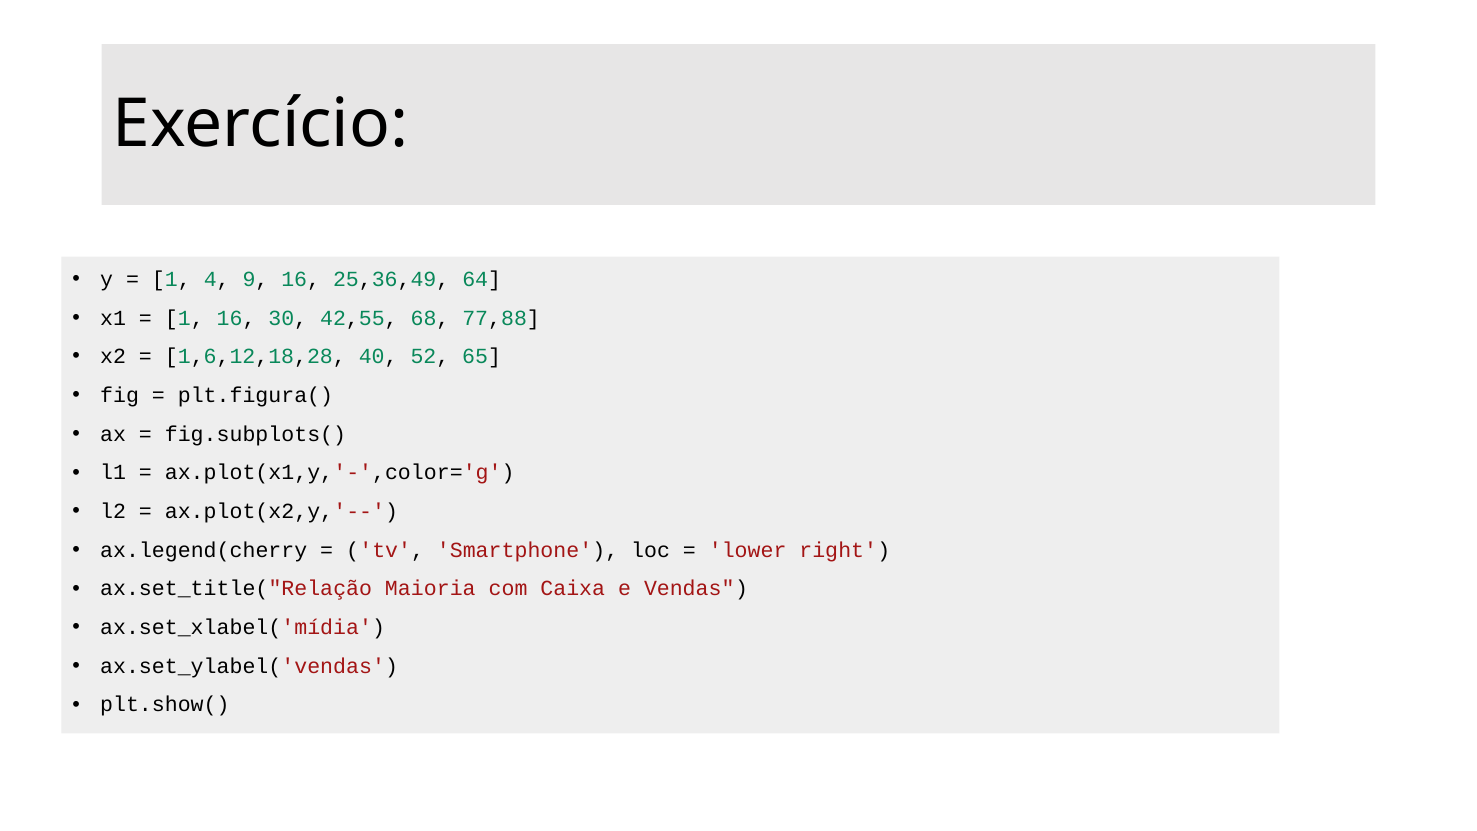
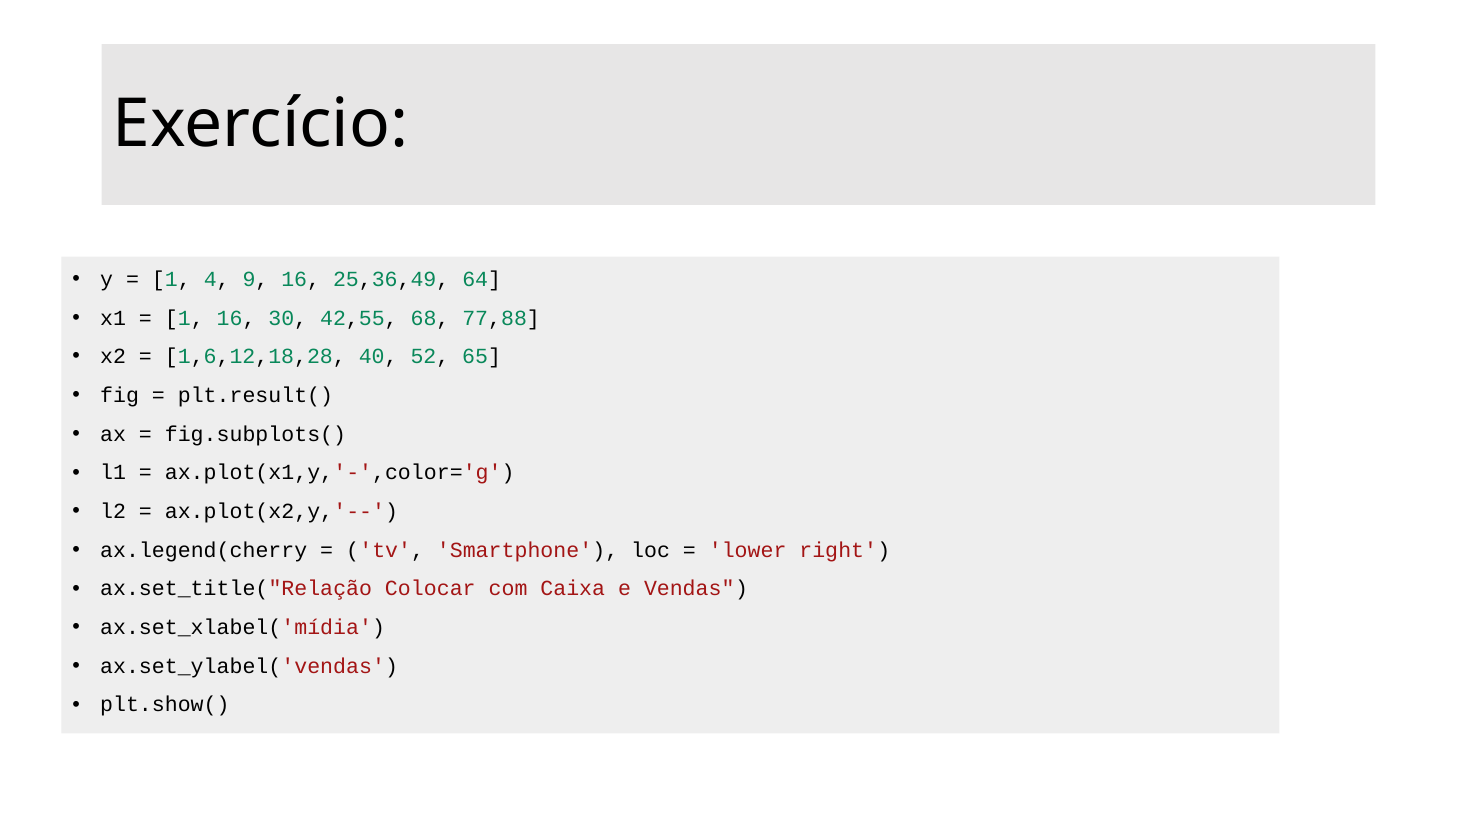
plt.figura(: plt.figura( -> plt.result( (255, 395)
Maioria: Maioria -> Colocar (430, 589)
